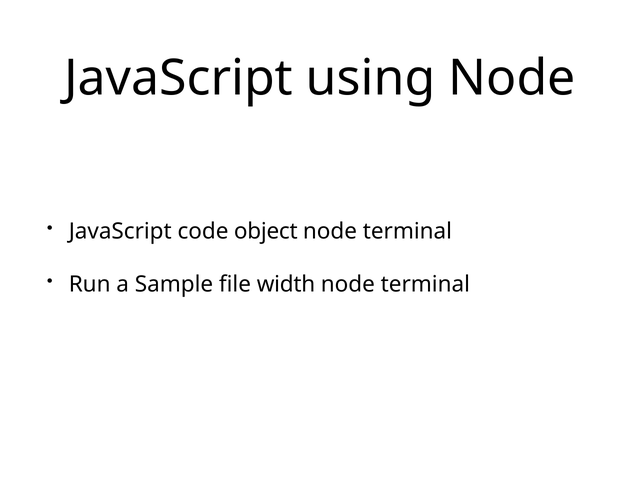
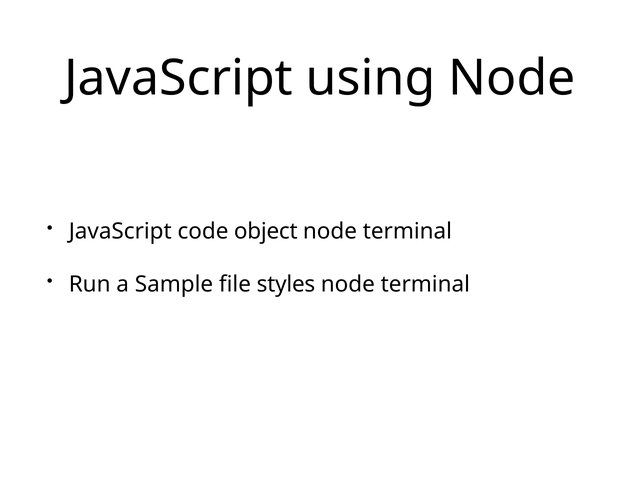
width: width -> styles (286, 284)
